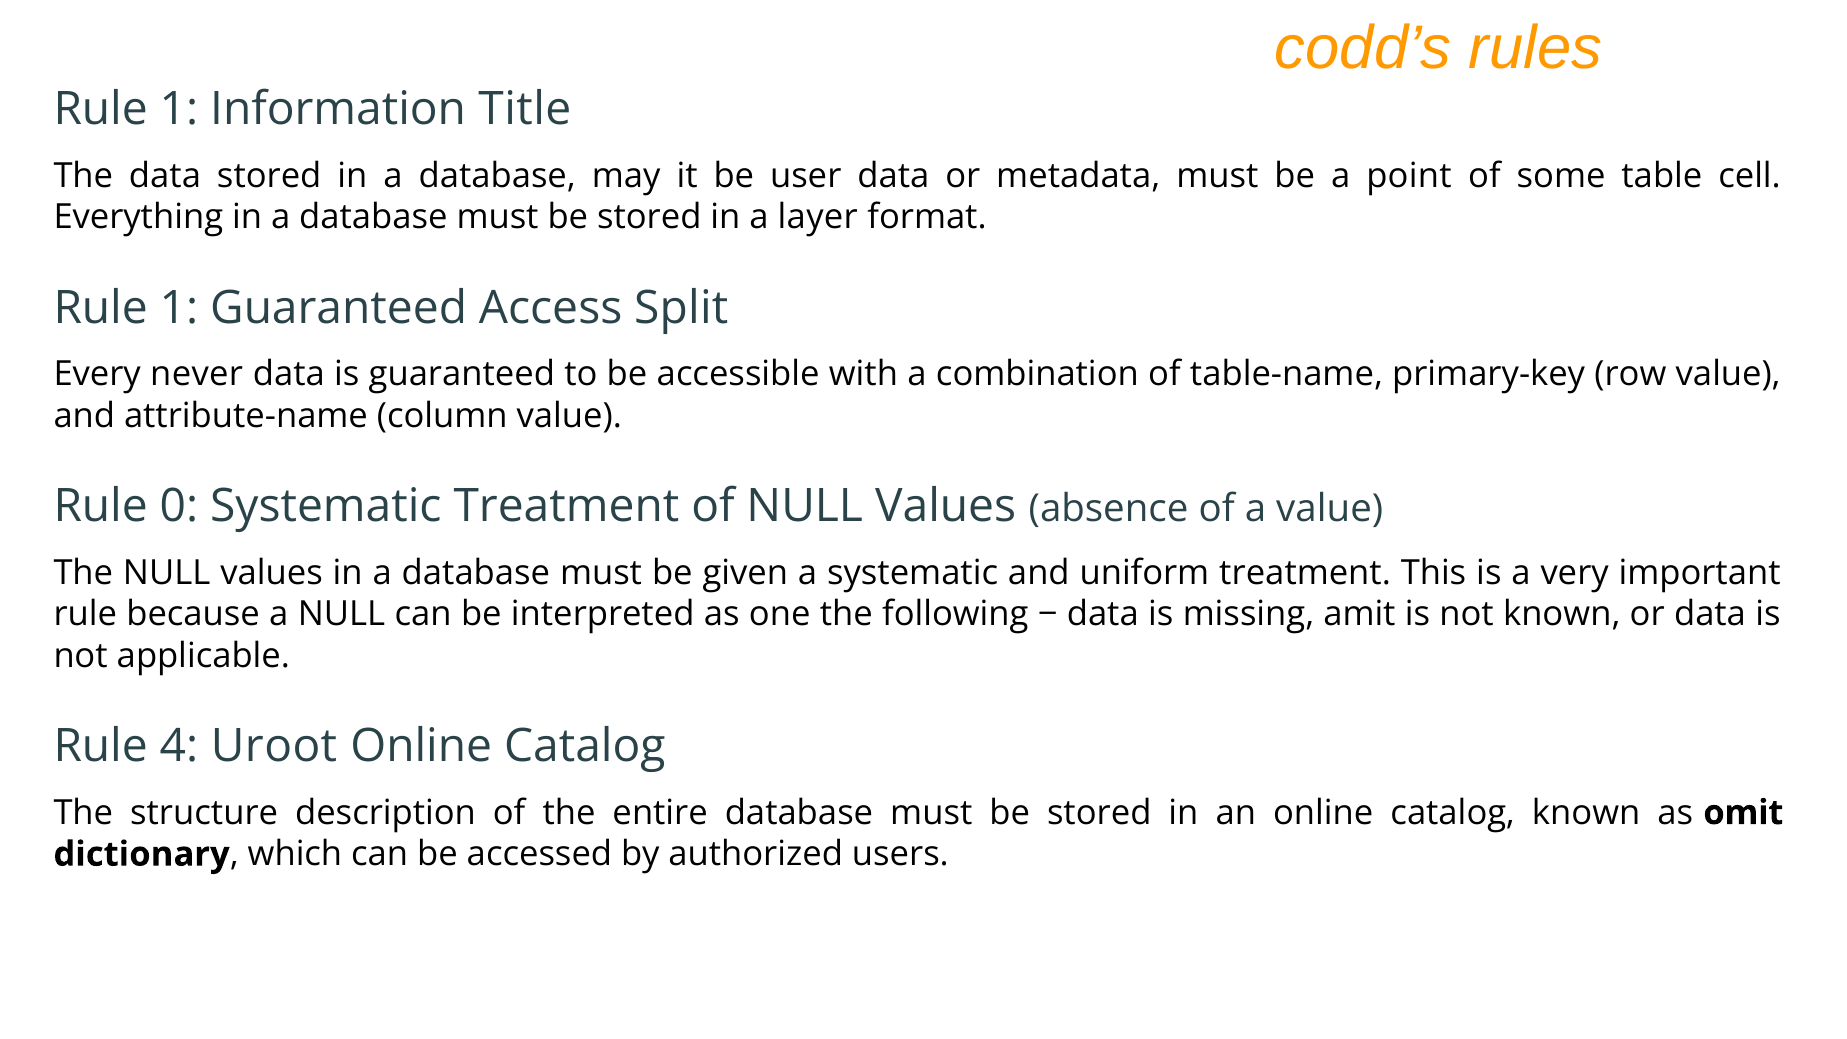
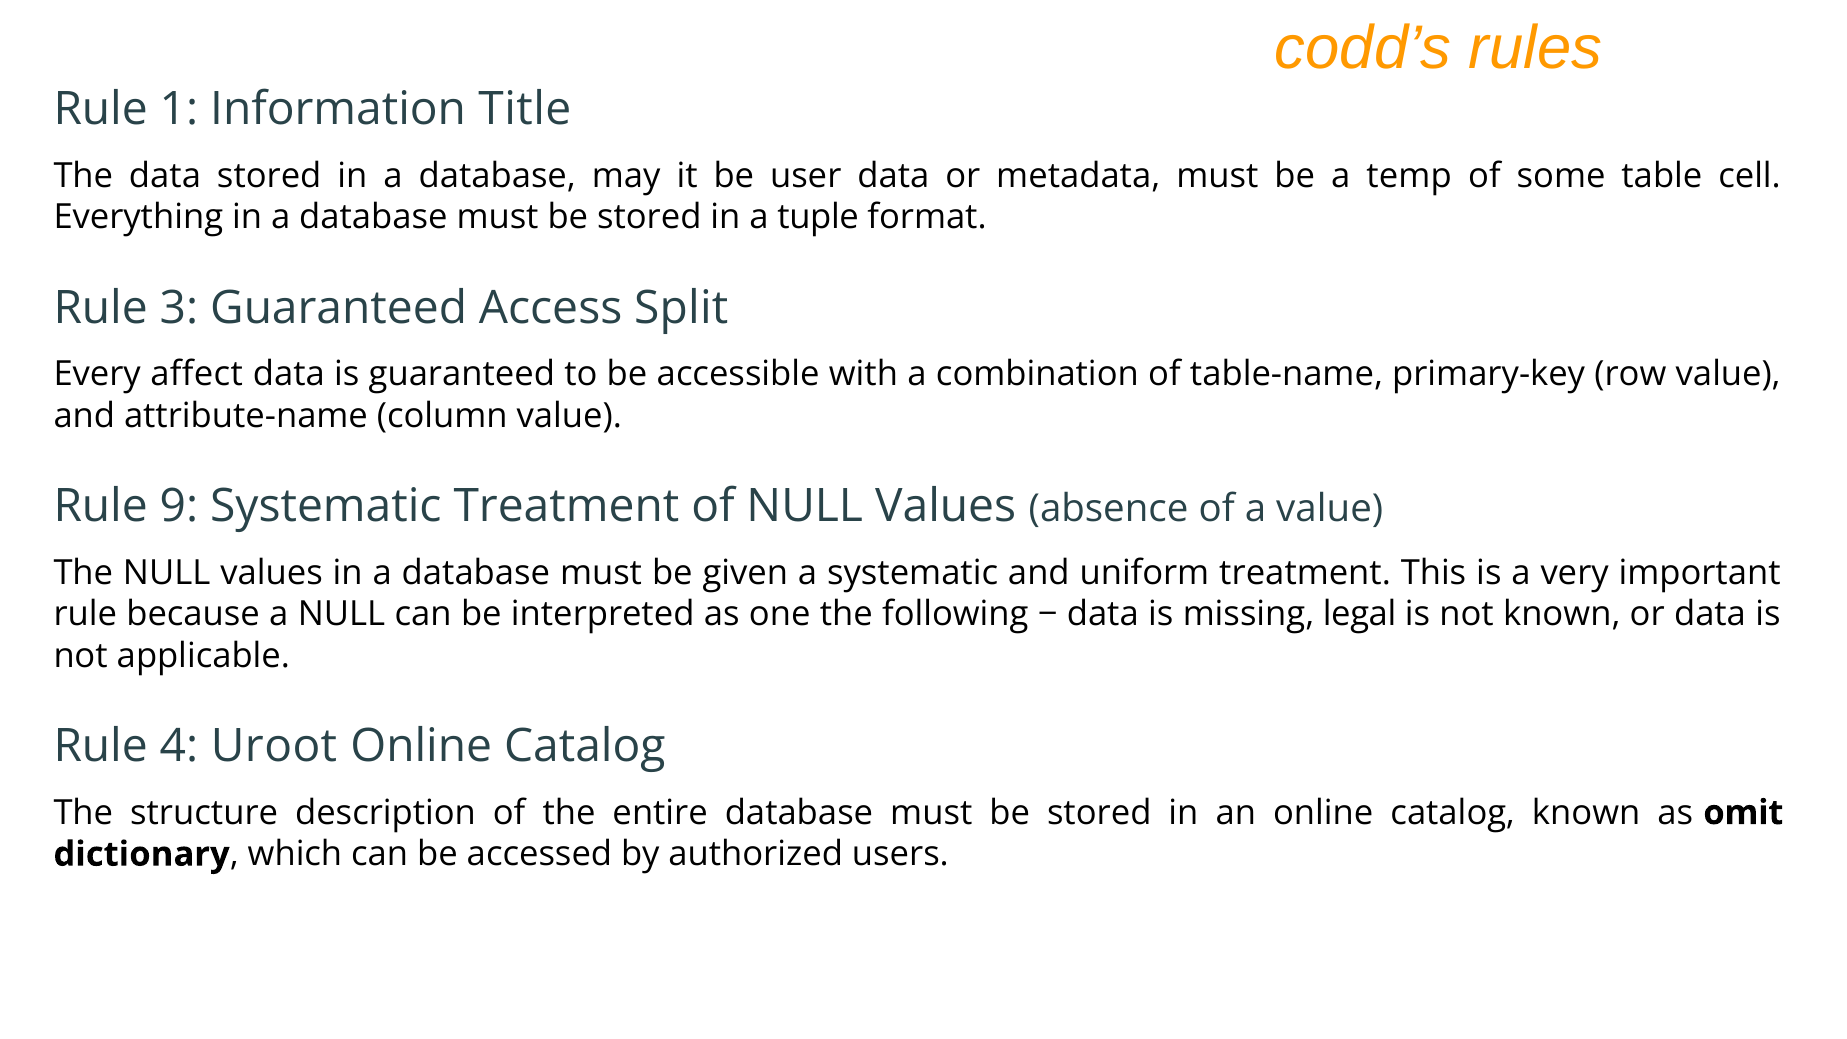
point: point -> temp (1409, 176)
layer: layer -> tuple (818, 217)
1: 1 -> 3 (179, 308)
never: never -> affect (197, 374)
0: 0 -> 9 (179, 507)
amit: amit -> legal (1360, 614)
